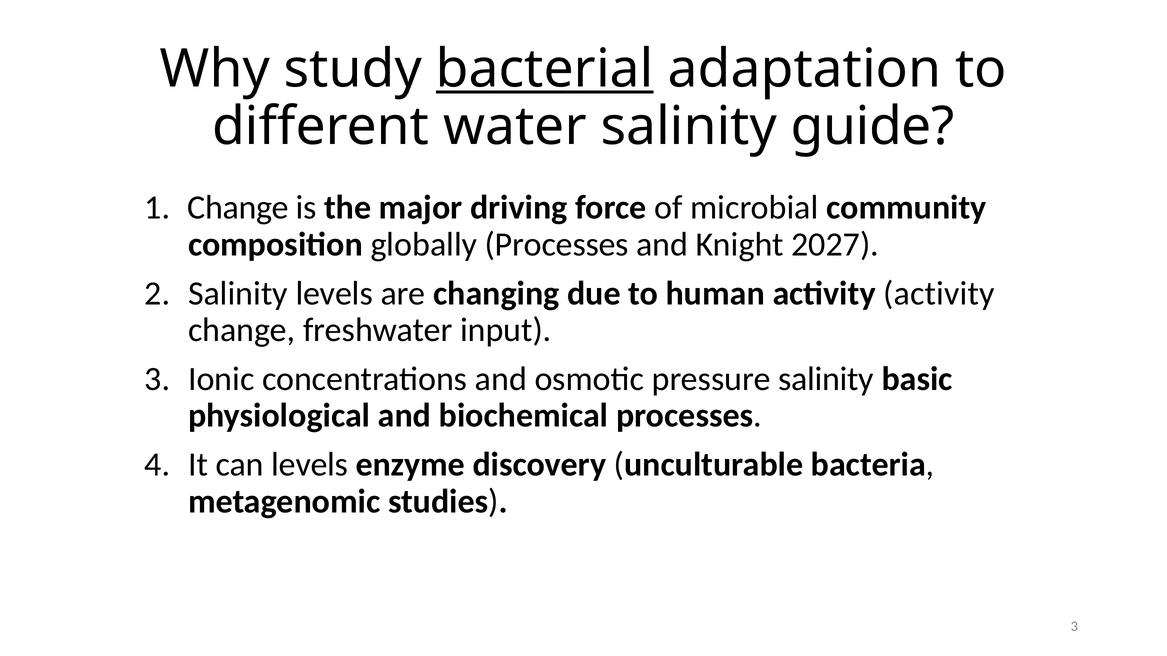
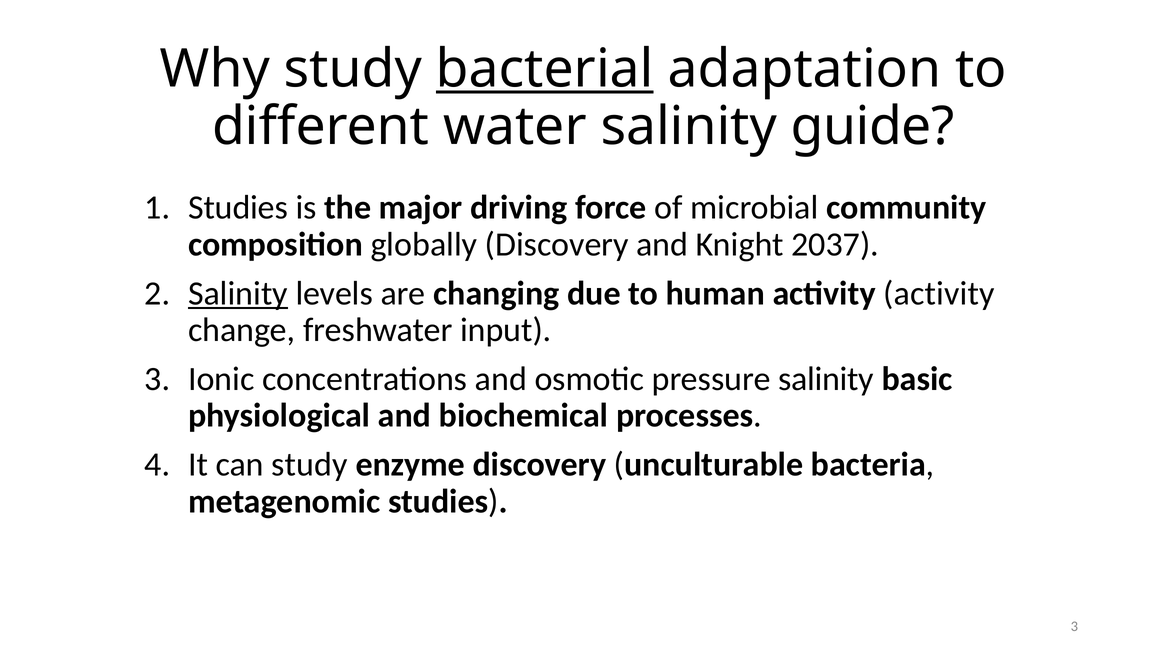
Change: Change -> Studies (238, 208)
globally Processes: Processes -> Discovery (557, 245)
2027: 2027 -> 2037 (835, 245)
Salinity underline: none -> present (238, 294)
can levels: levels -> study (310, 465)
